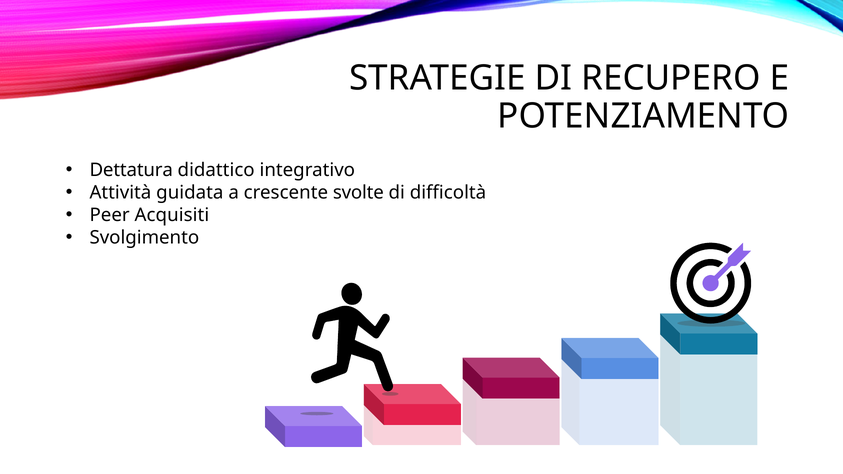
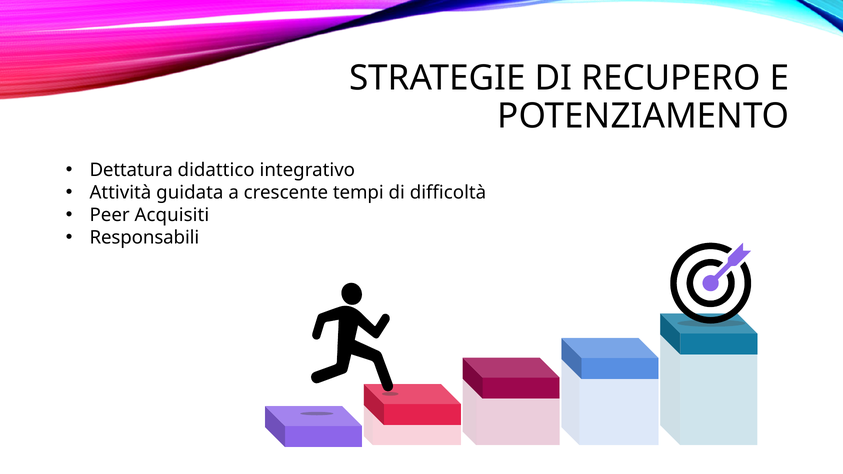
svolte: svolte -> tempi (358, 193)
Svolgimento: Svolgimento -> Responsabili (144, 238)
